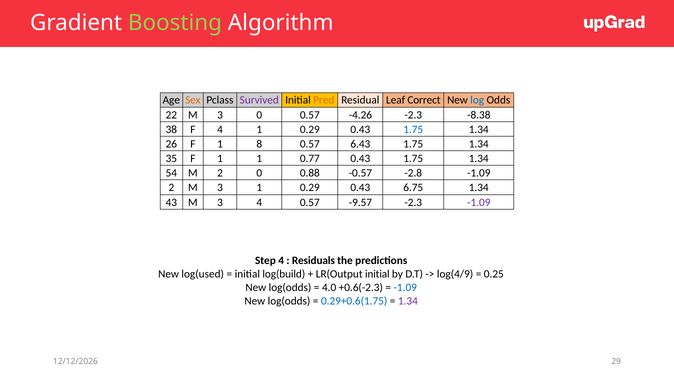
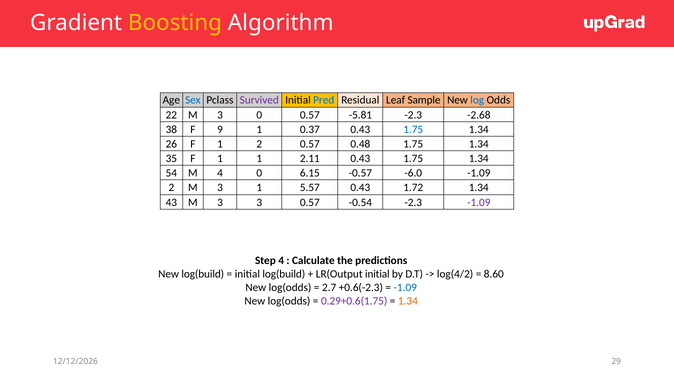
Boosting colour: light green -> yellow (175, 23)
Sex colour: orange -> blue (193, 100)
Pred colour: orange -> blue (324, 100)
Correct: Correct -> Sample (424, 100)
-4.26: -4.26 -> -5.81 (360, 115)
-8.38: -8.38 -> -2.68 (479, 115)
F 4: 4 -> 9 (220, 129)
0.29: 0.29 -> 0.37 (310, 129)
1 8: 8 -> 2 (259, 144)
6.43: 6.43 -> 0.48 (360, 144)
0.77: 0.77 -> 2.11 (310, 159)
M 2: 2 -> 4 (220, 173)
0.88: 0.88 -> 6.15 (310, 173)
-2.8: -2.8 -> -6.0 (413, 173)
3 1 0.29: 0.29 -> 5.57 (310, 188)
6.75: 6.75 -> 1.72 (413, 188)
3 4: 4 -> 3 (259, 202)
-9.57: -9.57 -> -0.54 (360, 202)
Residuals: Residuals -> Calculate (313, 261)
New log(used: log(used -> log(build (203, 274)
log(4/9: log(4/9 -> log(4/2 (455, 274)
0.25: 0.25 -> 8.60 (494, 274)
4.0: 4.0 -> 2.7 (329, 288)
0.29+0.6(1.75 colour: blue -> purple (354, 301)
1.34 colour: purple -> orange (408, 301)
